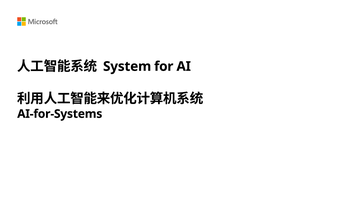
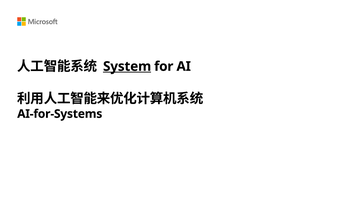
System underline: none -> present (127, 66)
